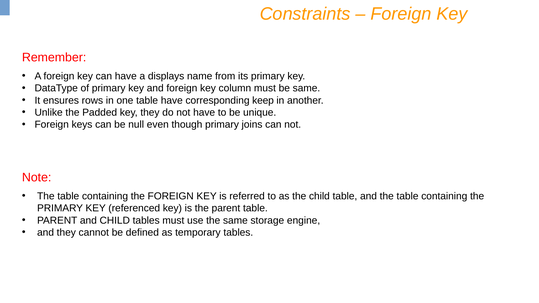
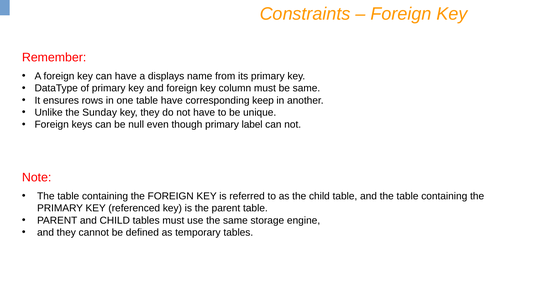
Padded: Padded -> Sunday (100, 113)
joins: joins -> label (252, 125)
